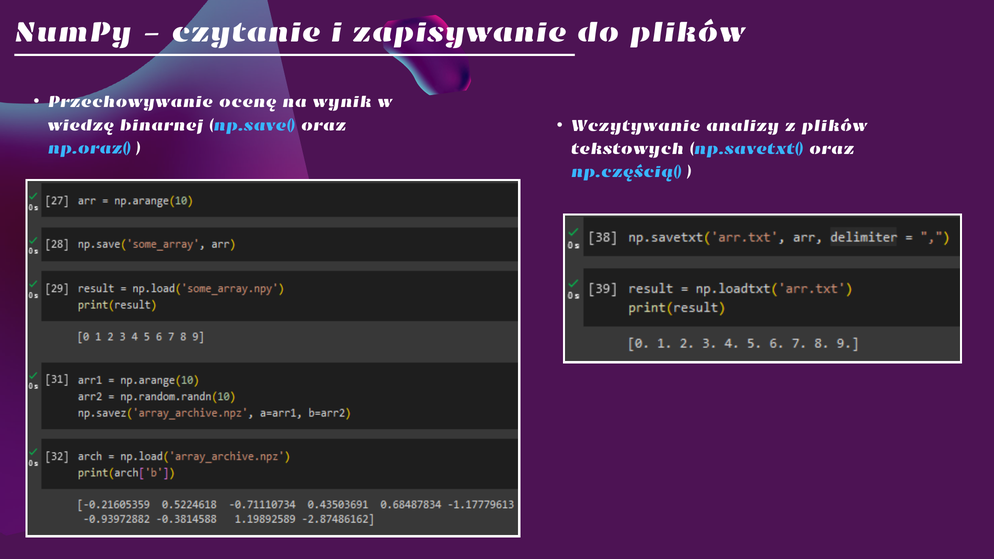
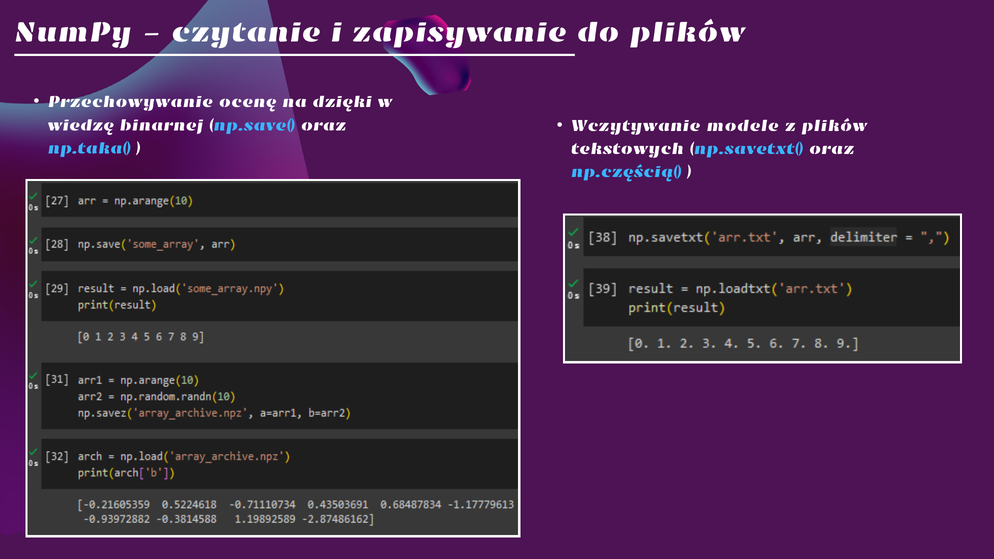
wynik: wynik -> dzięki (342, 102)
analizy: analizy -> modele (743, 126)
np.oraz(: np.oraz( -> np.taka( (89, 148)
